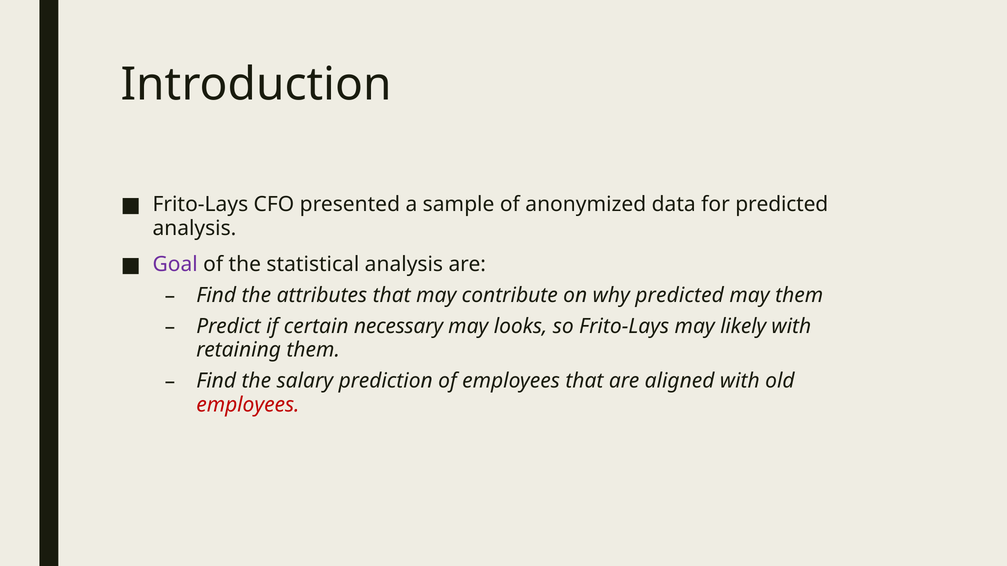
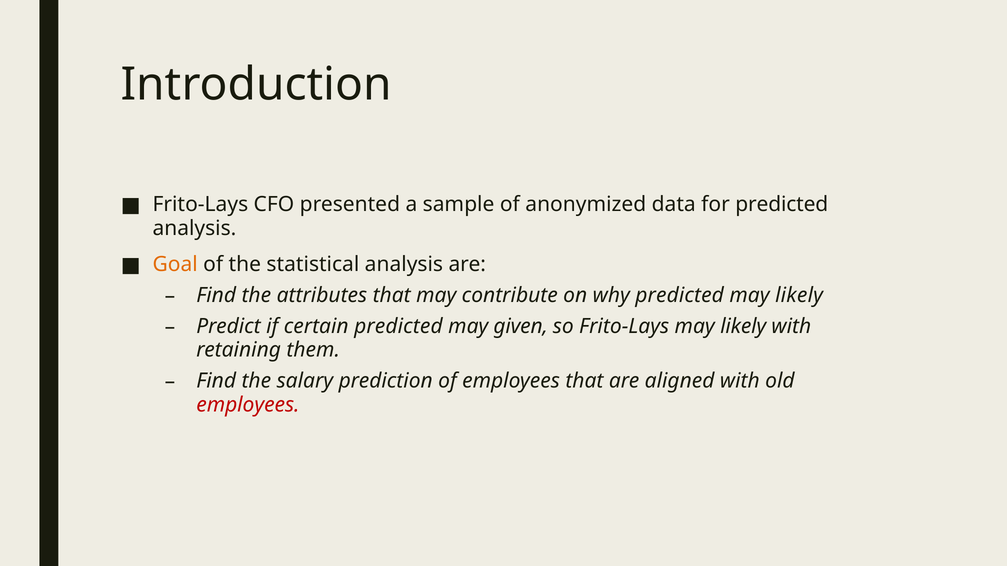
Goal colour: purple -> orange (175, 265)
them: them -> likely (799, 296)
certain necessary: necessary -> predicted (398, 327)
looks: looks -> given (521, 327)
